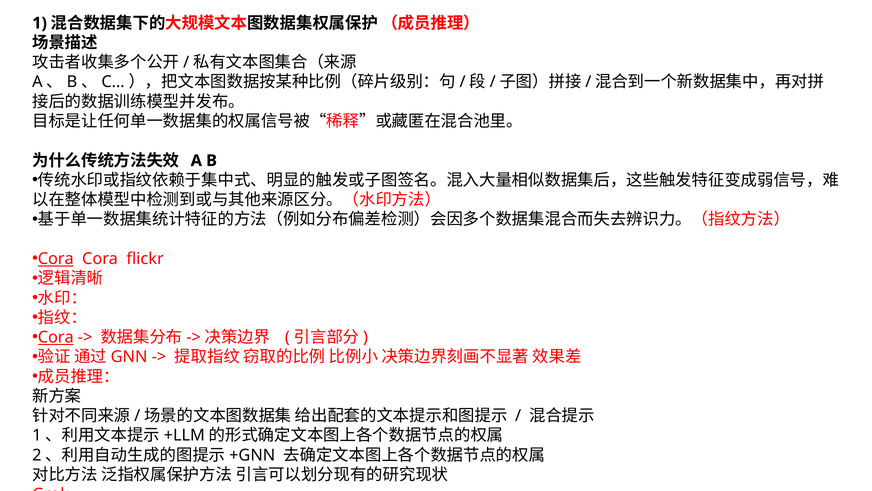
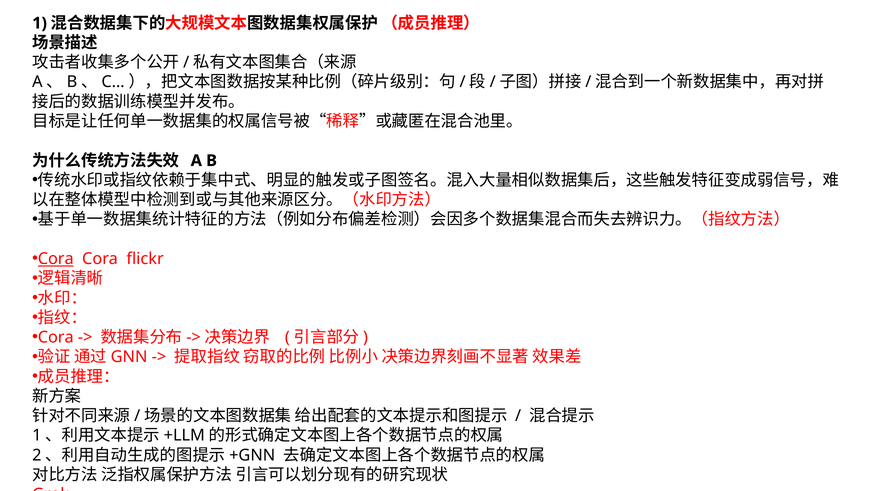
Cora underline: present -> none (56, 337)
